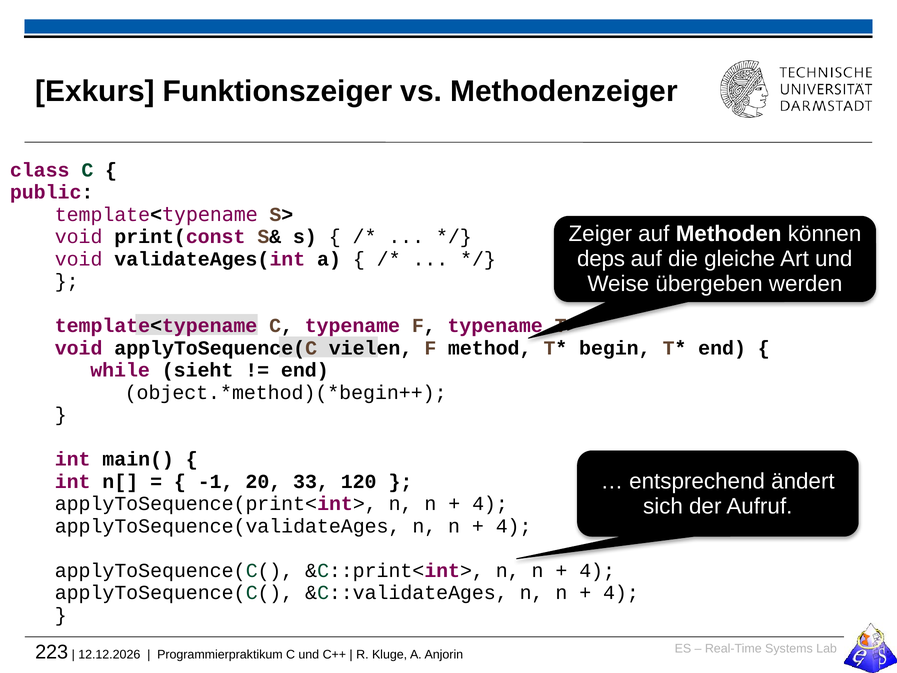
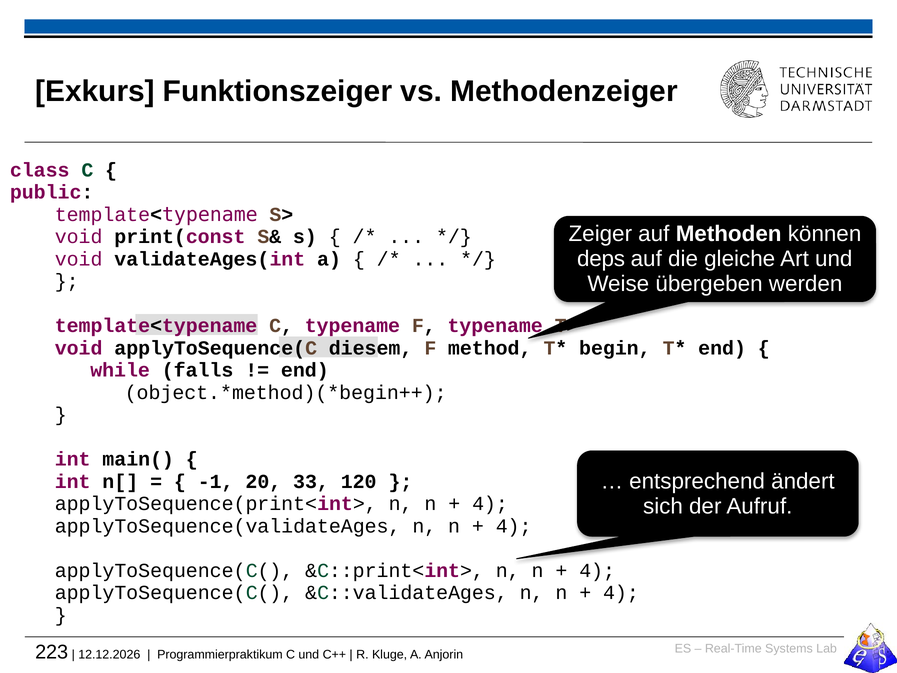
vielen: vielen -> diesem (371, 348)
sieht: sieht -> falls (198, 370)
